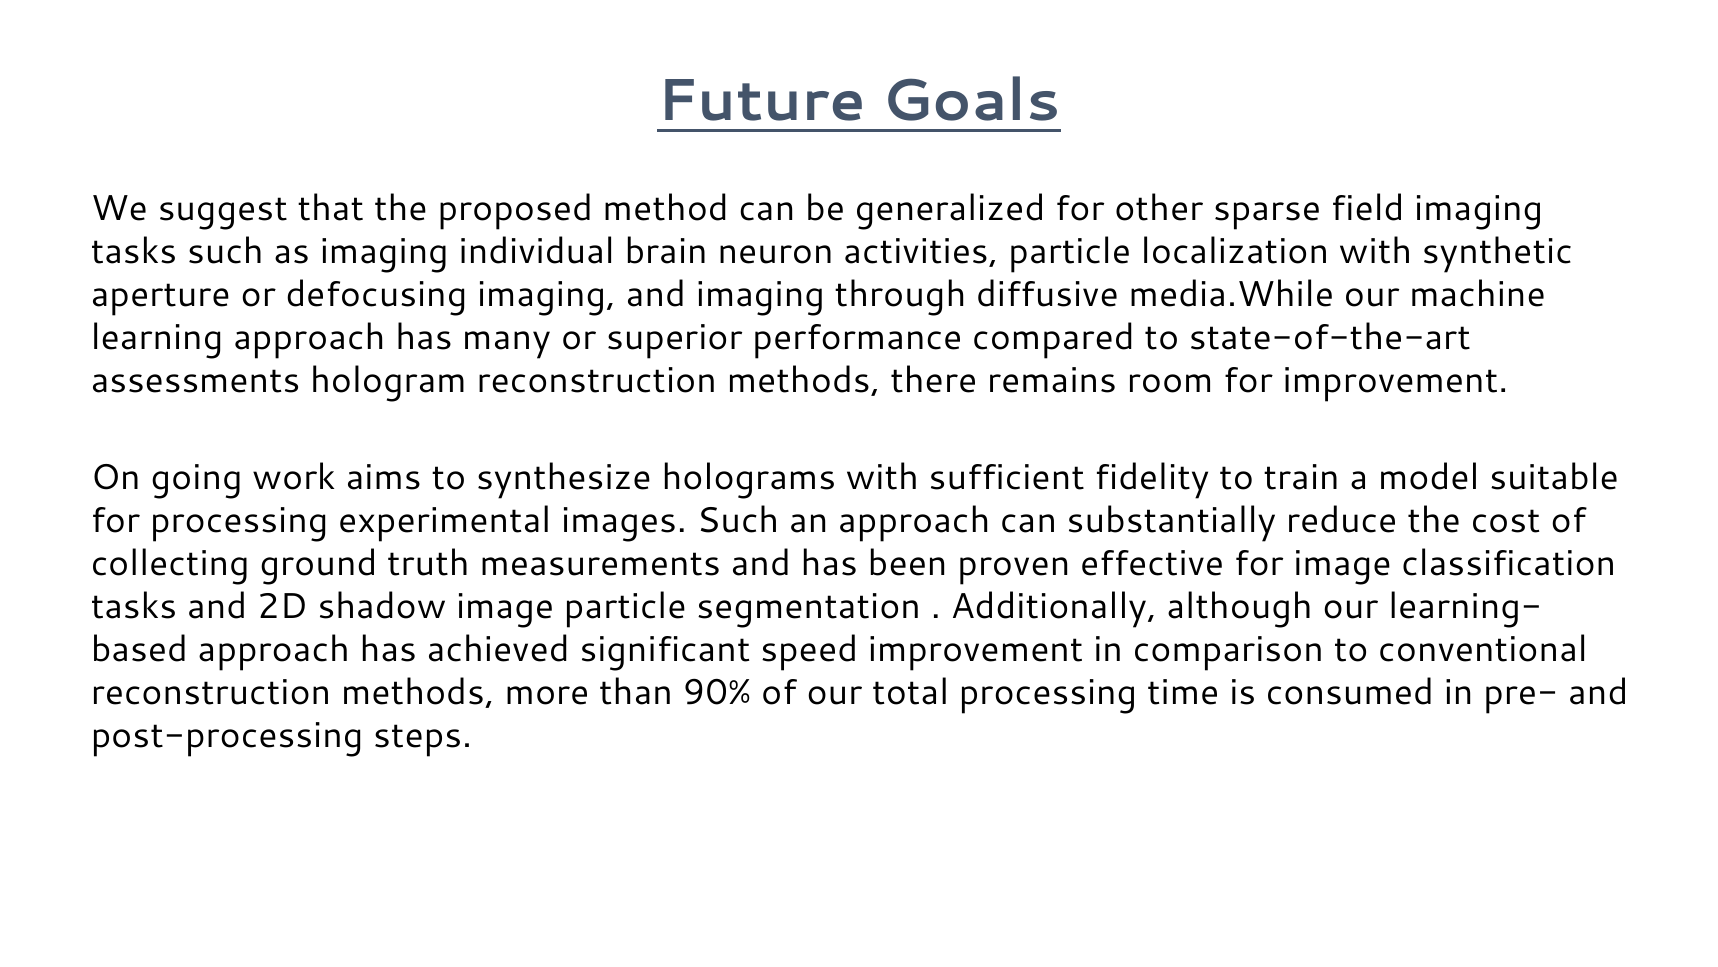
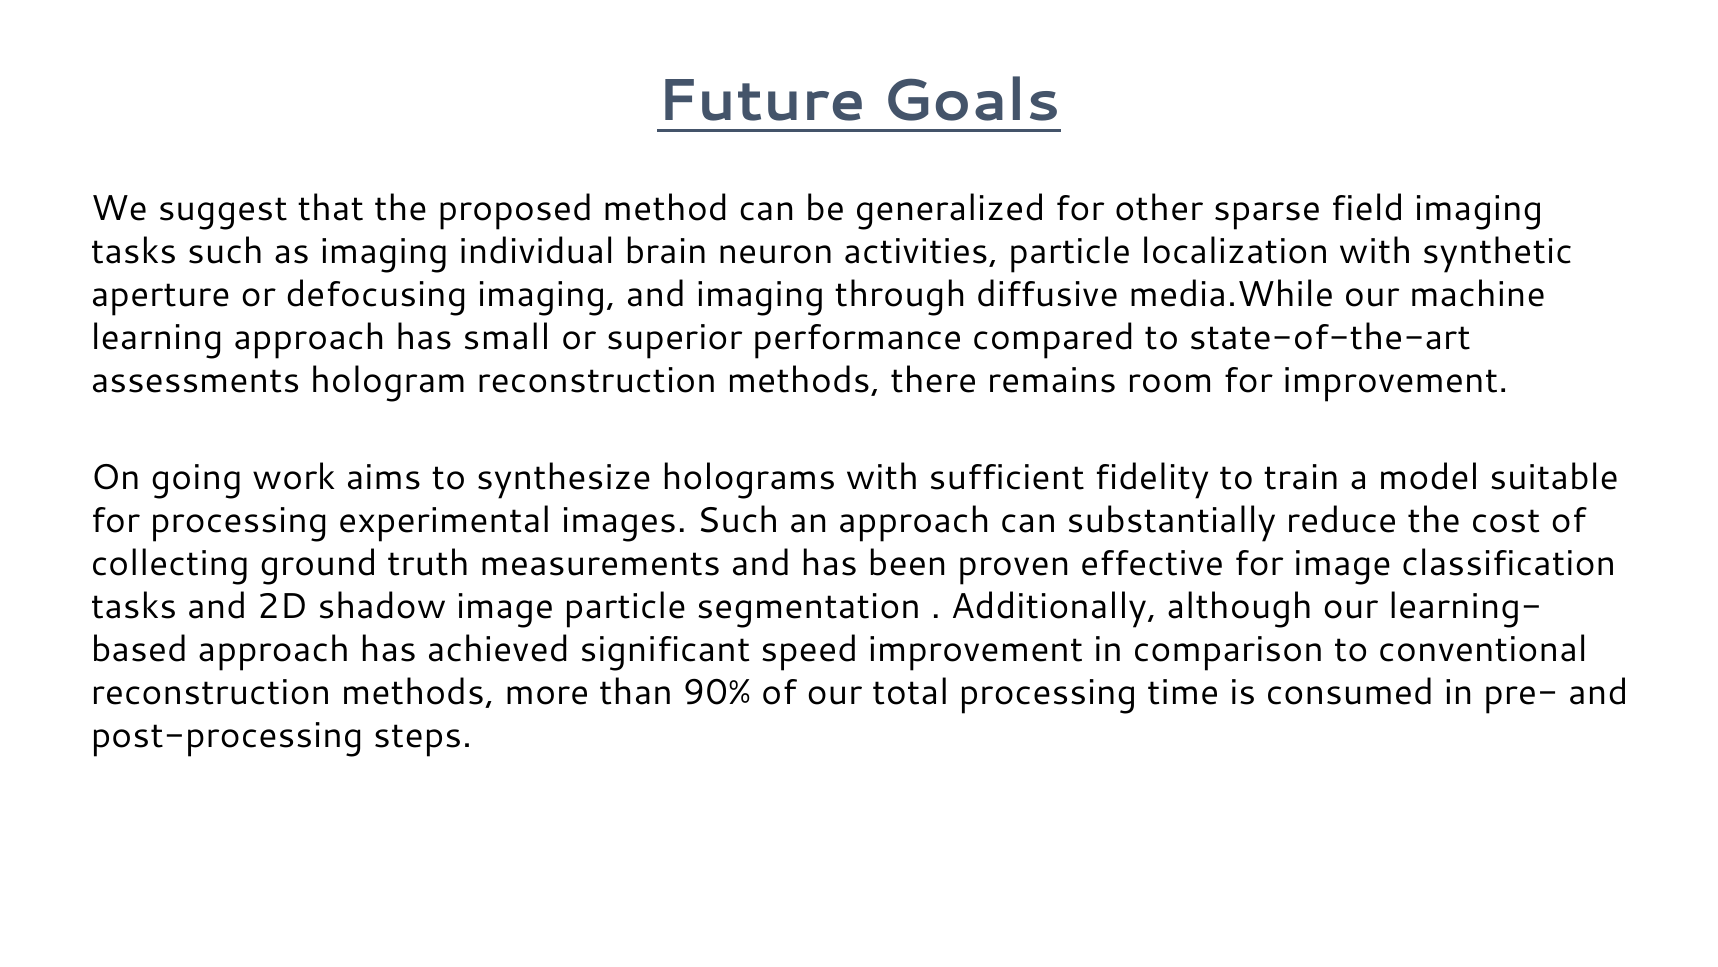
many: many -> small (507, 338)
